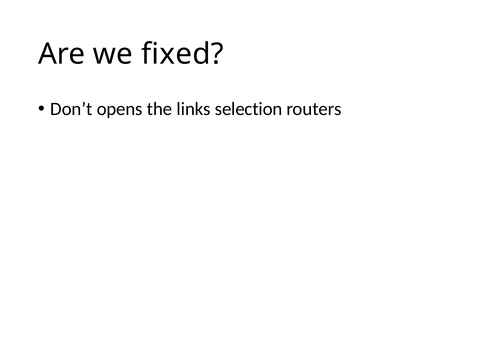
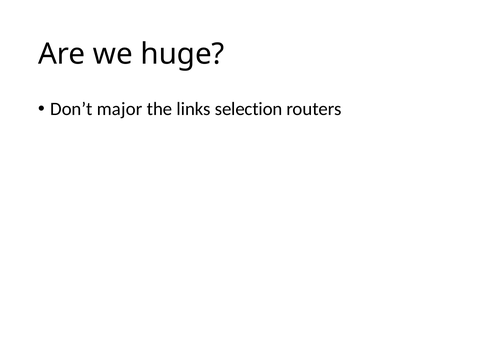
fixed: fixed -> huge (183, 54)
opens: opens -> major (120, 109)
